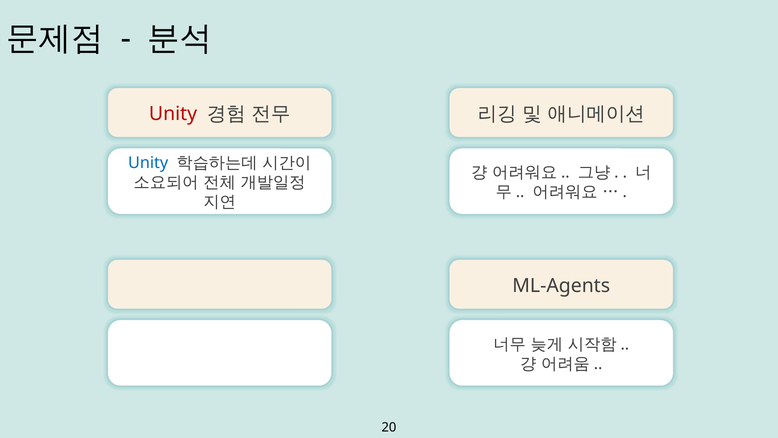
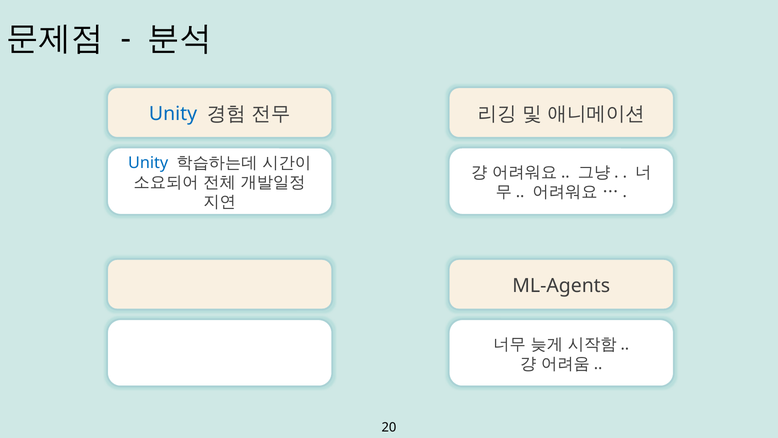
Unity colour: red -> blue (173, 114)
